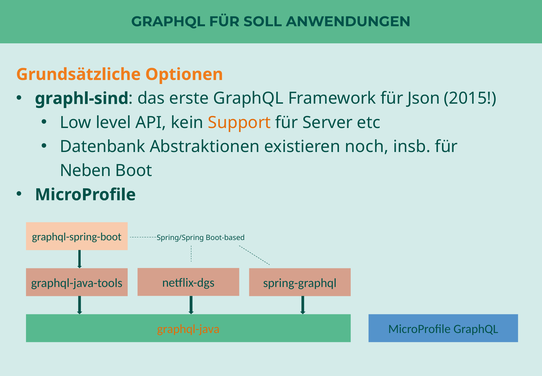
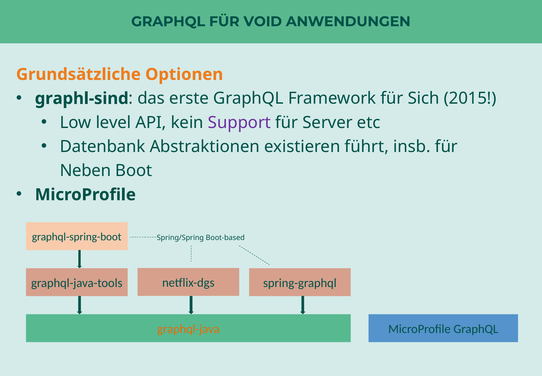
SOLL: SOLL -> VOID (263, 22)
Json: Json -> Sich (424, 98)
Support colour: orange -> purple (239, 122)
noch: noch -> führt (367, 146)
